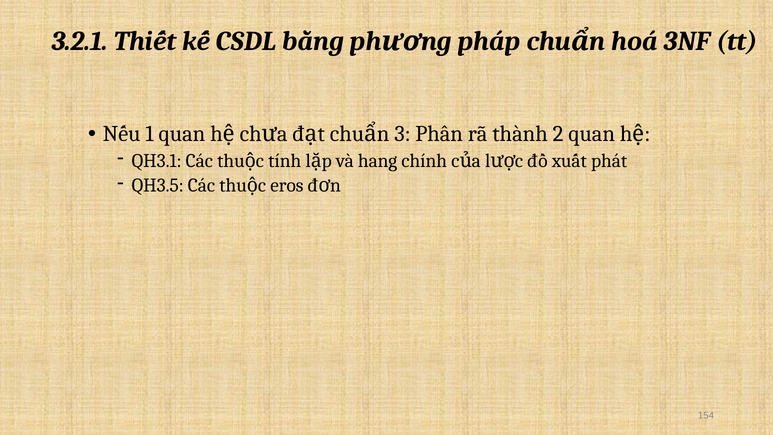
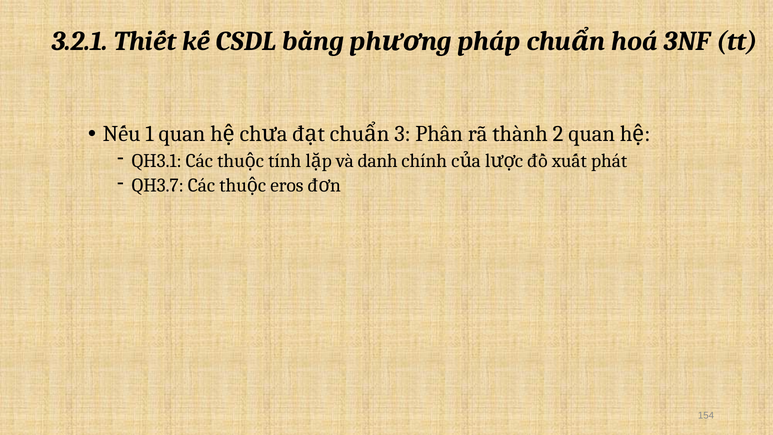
hang: hang -> danh (378, 161)
QH3.5: QH3.5 -> QH3.7 (158, 185)
